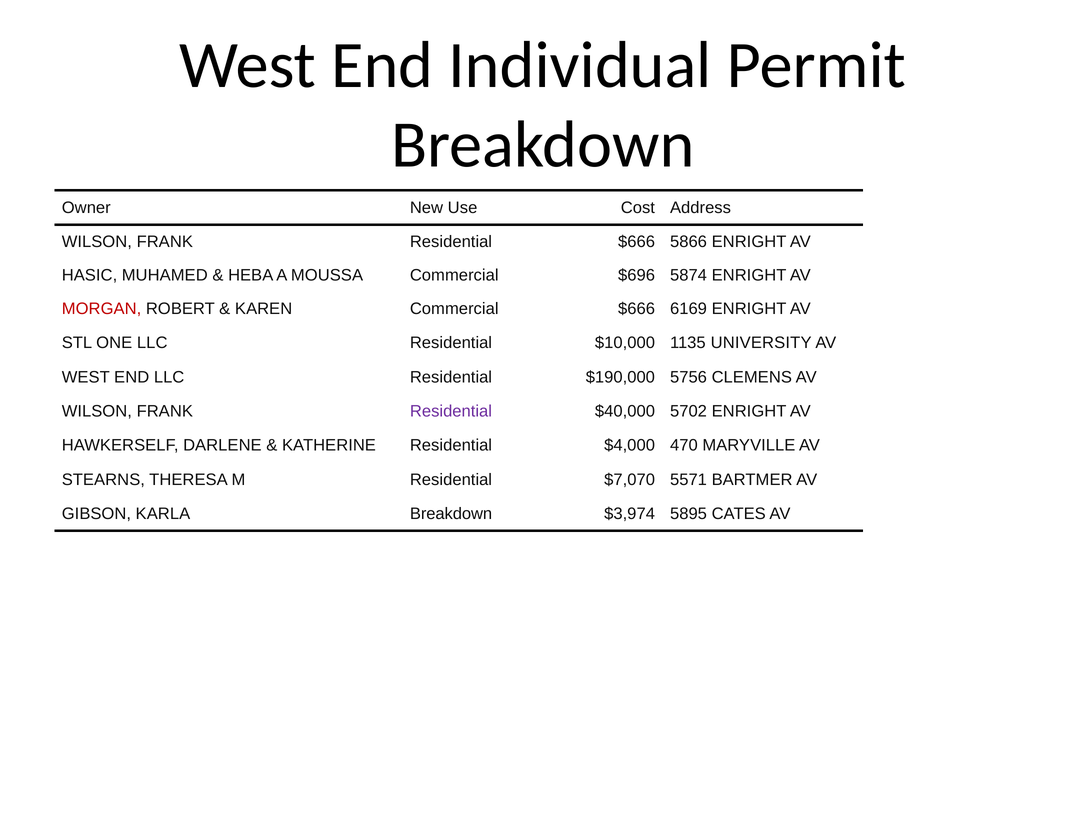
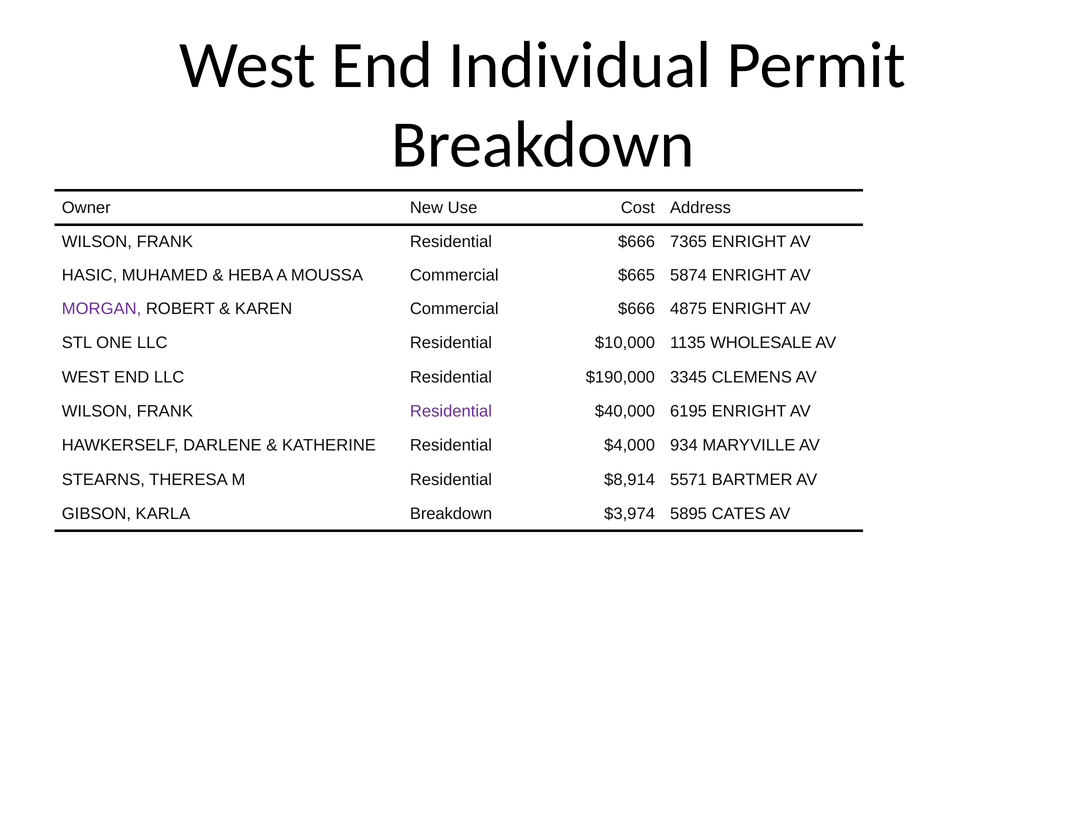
5866: 5866 -> 7365 (689, 242)
$696: $696 -> $665 (637, 275)
MORGAN colour: red -> purple (102, 309)
6169: 6169 -> 4875 (689, 309)
UNIVERSITY: UNIVERSITY -> WHOLESALE (761, 343)
5756: 5756 -> 3345 (689, 377)
5702: 5702 -> 6195 (689, 411)
470: 470 -> 934 (684, 445)
$7,070: $7,070 -> $8,914 (630, 479)
